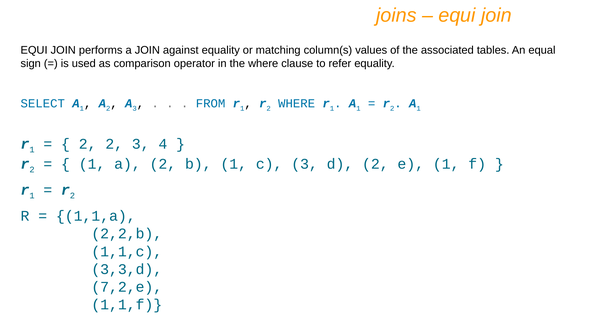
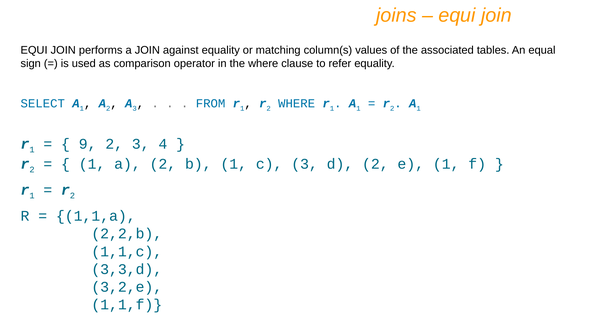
2: 2 -> 9 (88, 144)
7,2,e: 7,2,e -> 3,2,e (127, 287)
